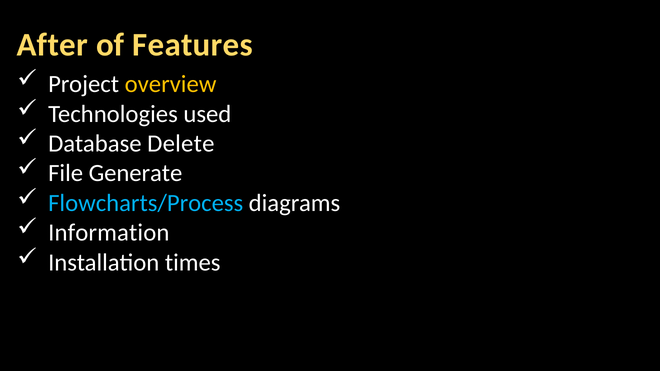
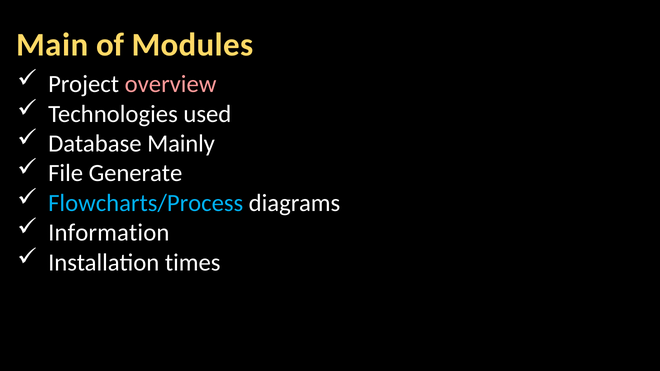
After: After -> Main (52, 45)
Features: Features -> Modules (193, 45)
overview colour: yellow -> pink (171, 84)
Delete: Delete -> Mainly (181, 144)
